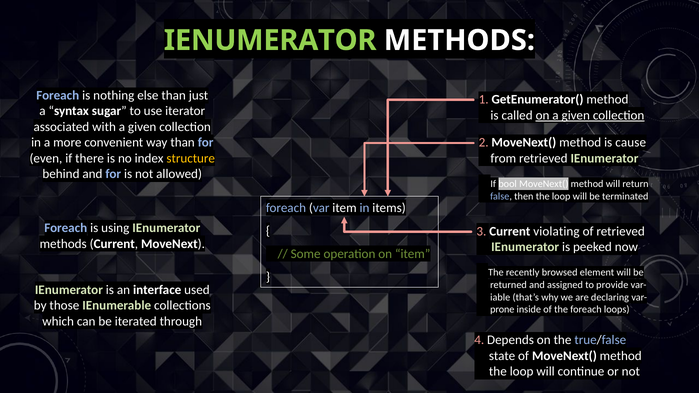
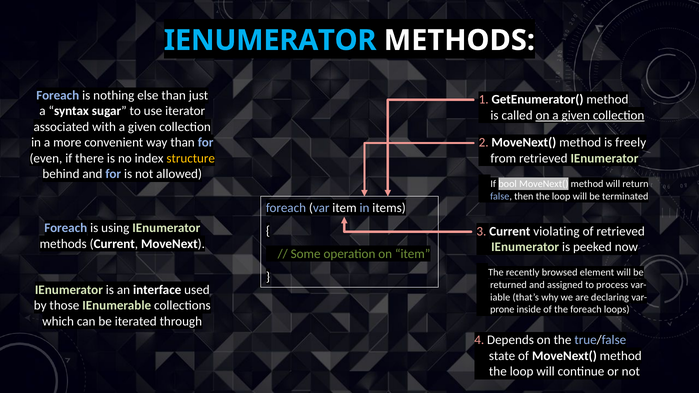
IENUMERATOR colour: light green -> light blue (270, 40)
cause: cause -> freely (631, 143)
provide: provide -> process (612, 285)
